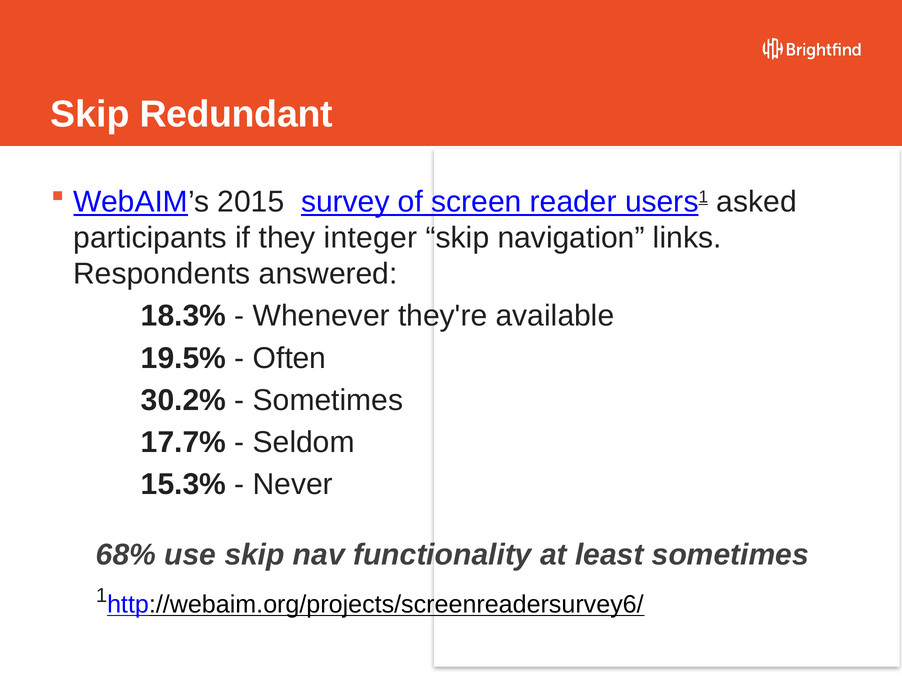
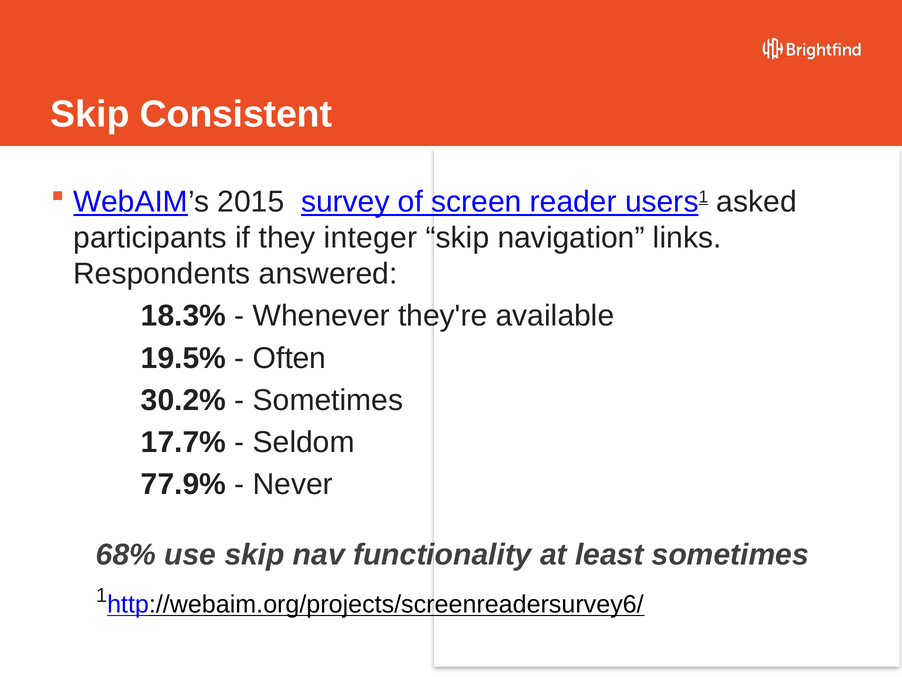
Redundant: Redundant -> Consistent (236, 114)
15.3%: 15.3% -> 77.9% (184, 484)
